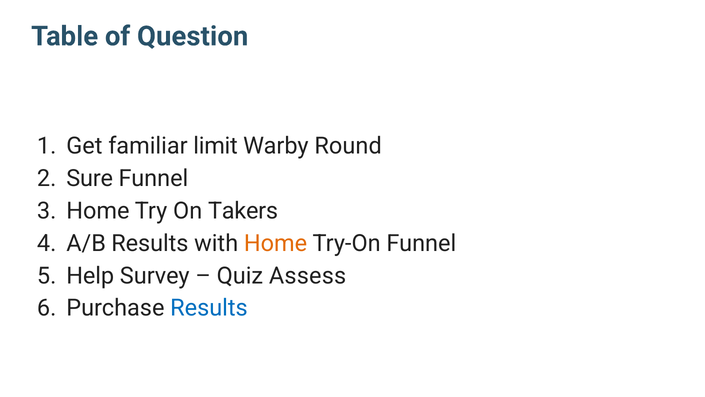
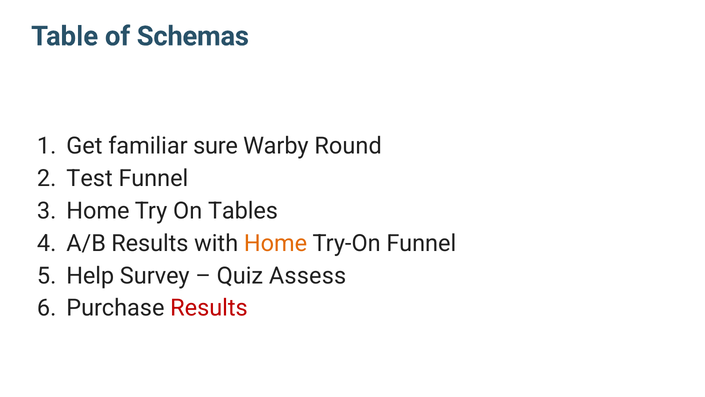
Question: Question -> Schemas (193, 36)
limit: limit -> sure (216, 146)
Sure: Sure -> Test (90, 178)
Takers: Takers -> Tables (243, 211)
Results colour: blue -> red (209, 308)
